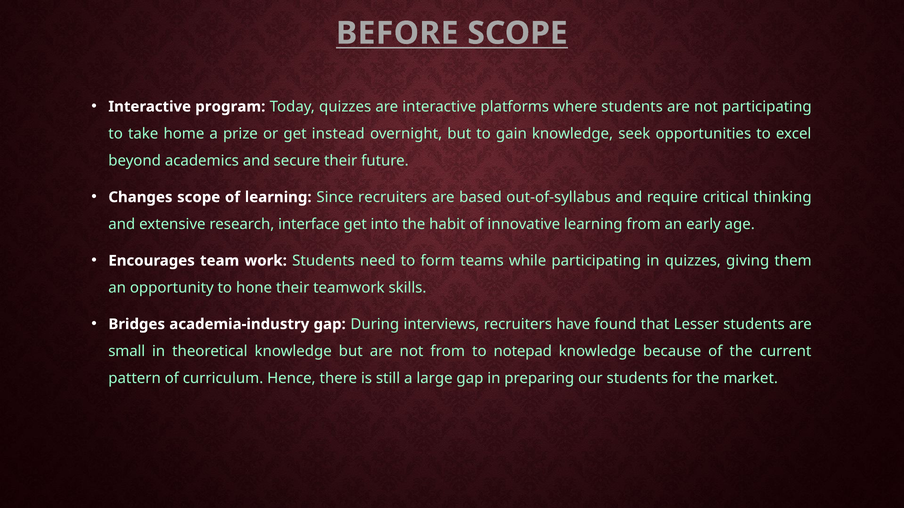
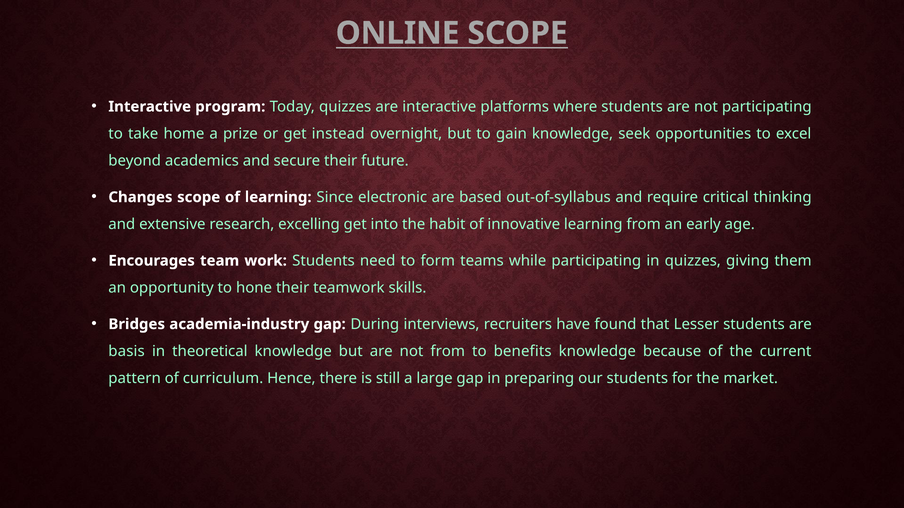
BEFORE: BEFORE -> ONLINE (398, 33)
Since recruiters: recruiters -> electronic (393, 197)
interface: interface -> excelling (309, 224)
small: small -> basis (127, 352)
notepad: notepad -> benefits (523, 352)
